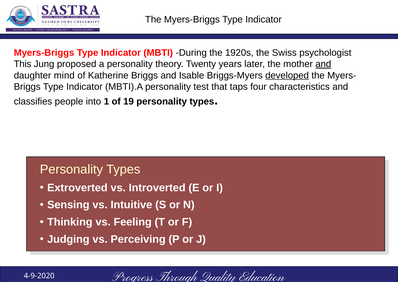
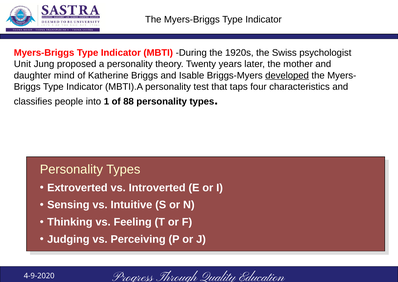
This: This -> Unit (22, 64)
and underline: present -> none (323, 64)
19: 19 -> 88 (129, 101)
